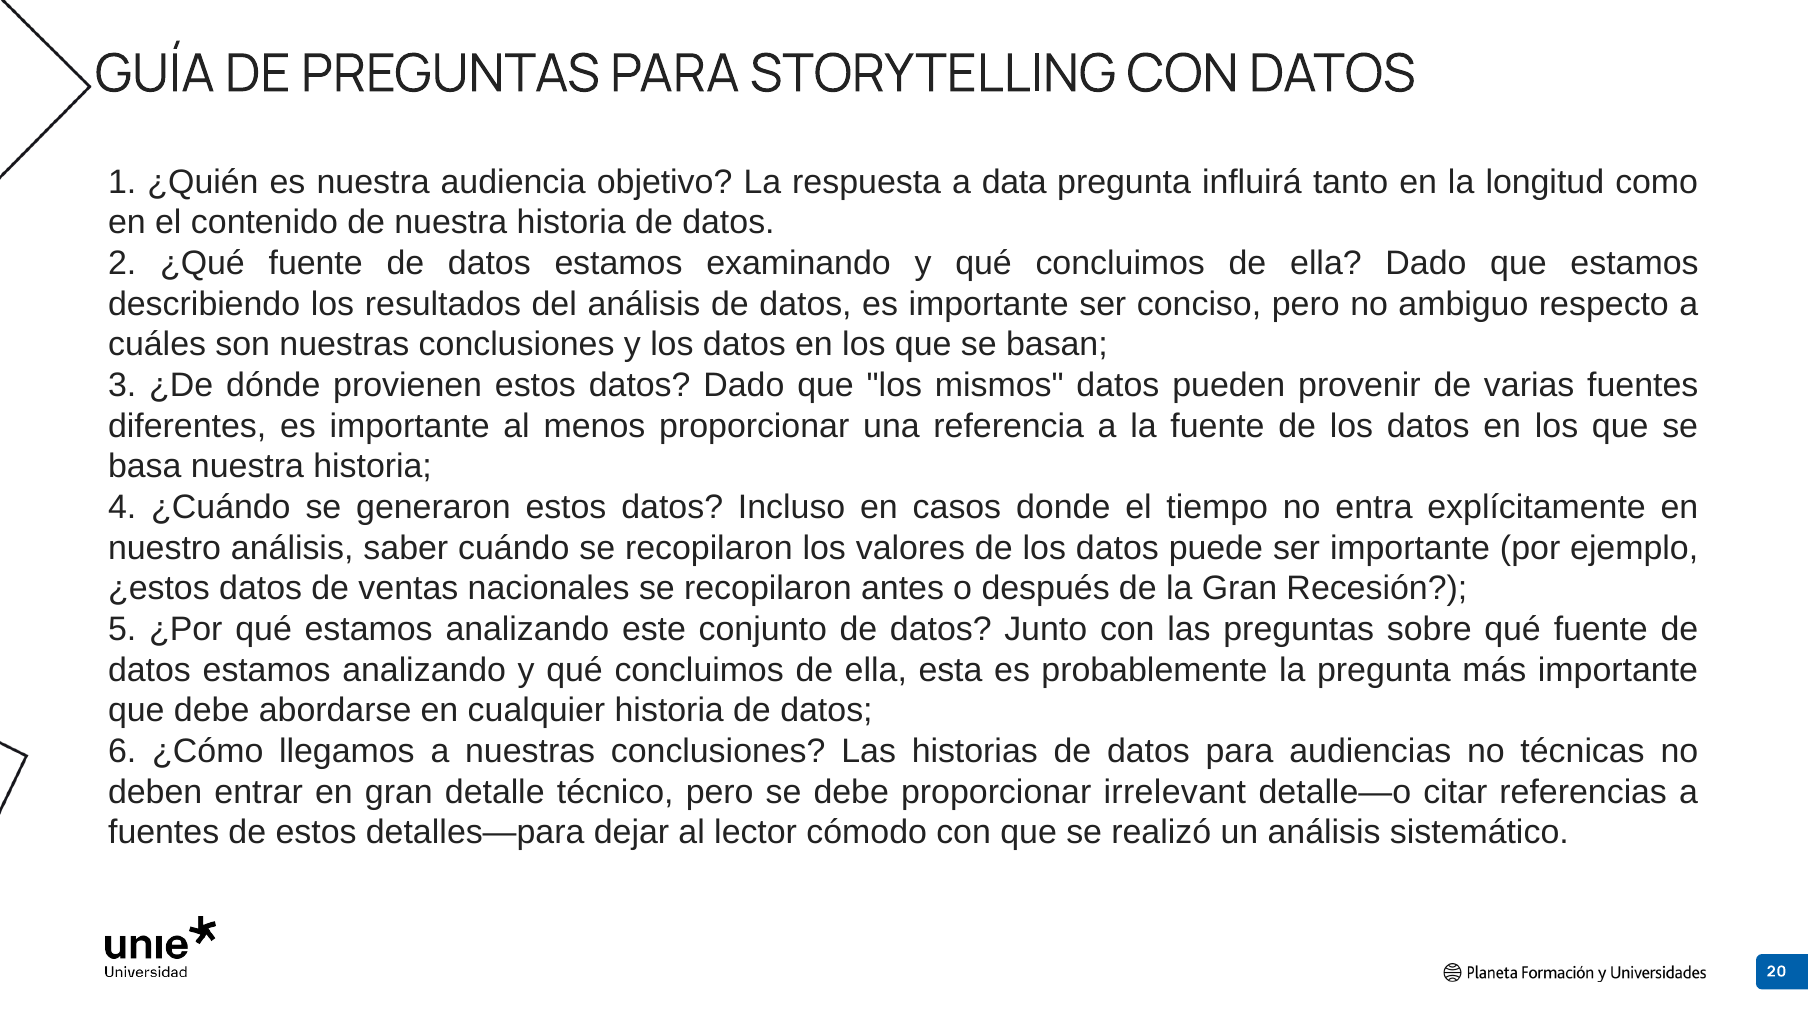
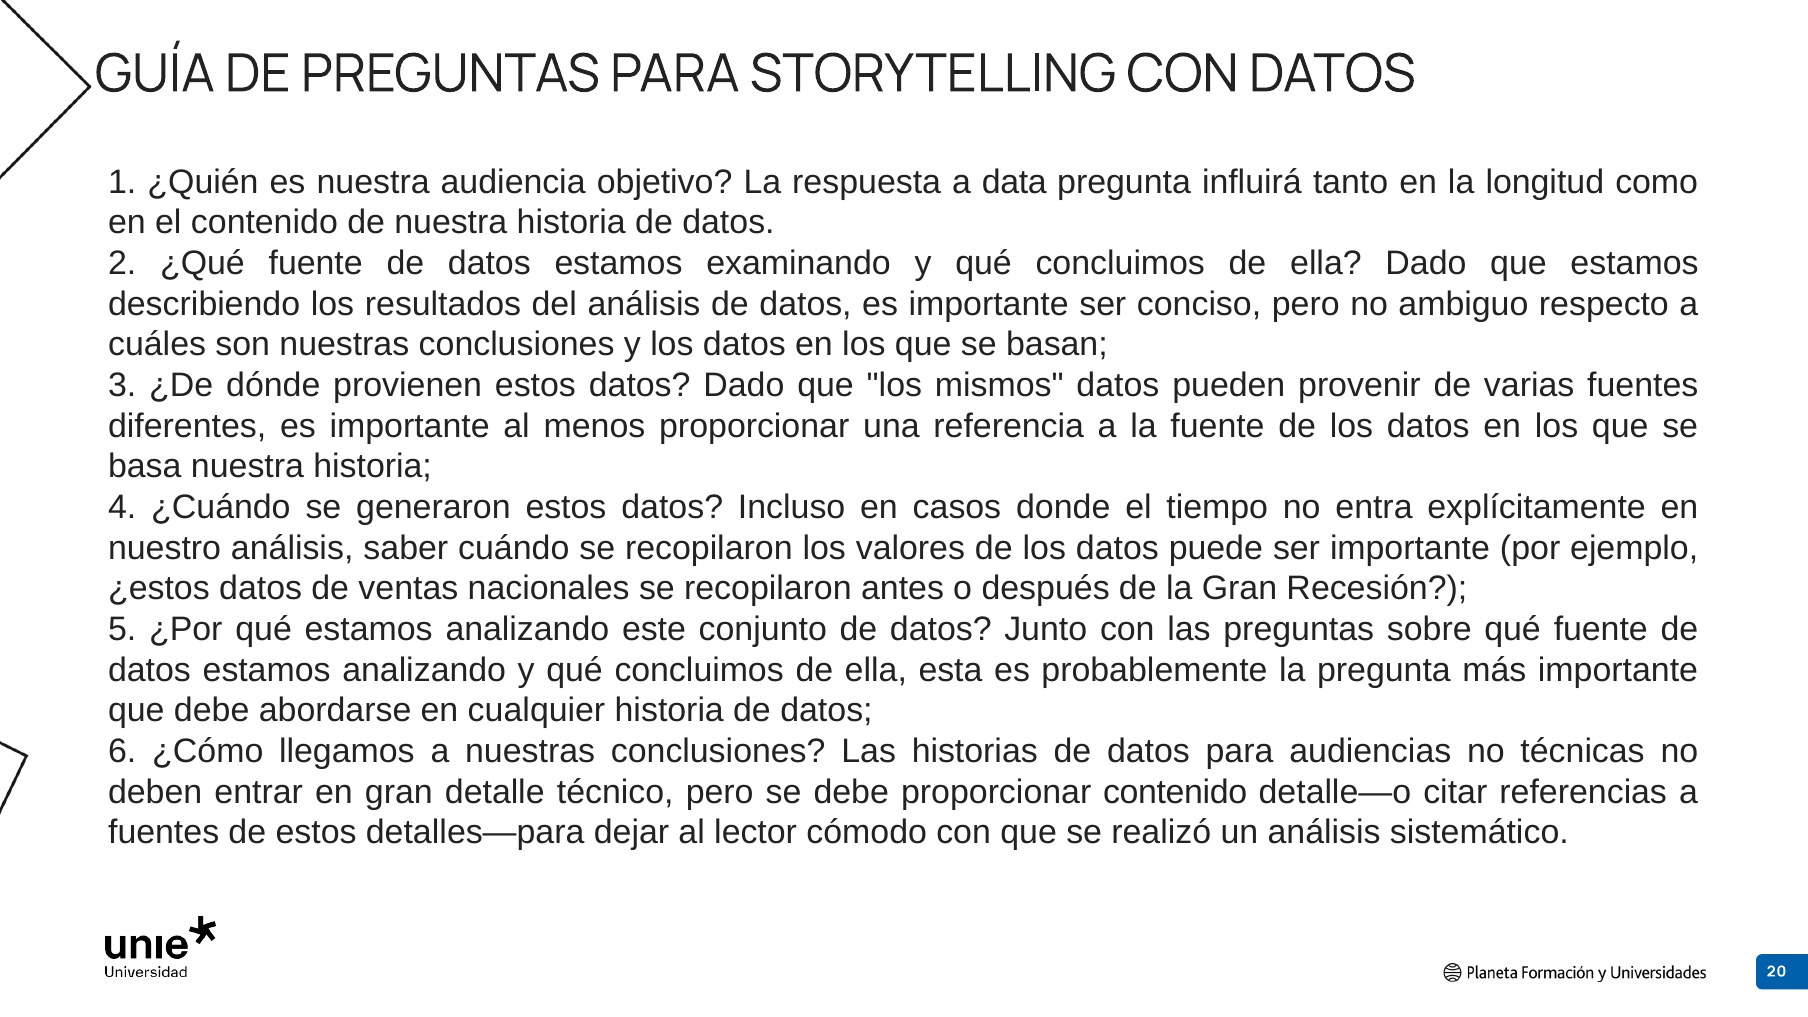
proporcionar irrelevant: irrelevant -> contenido (1175, 792)
